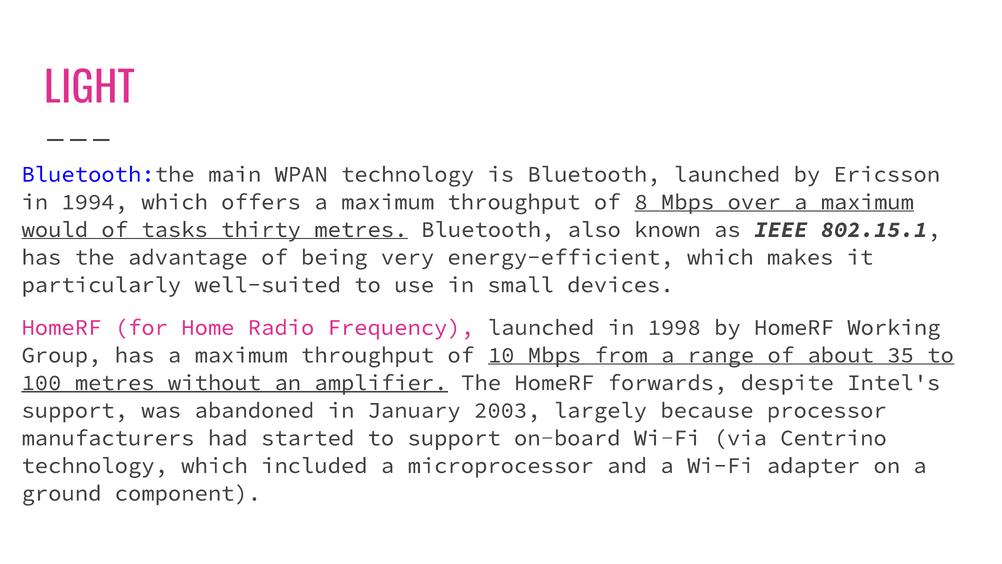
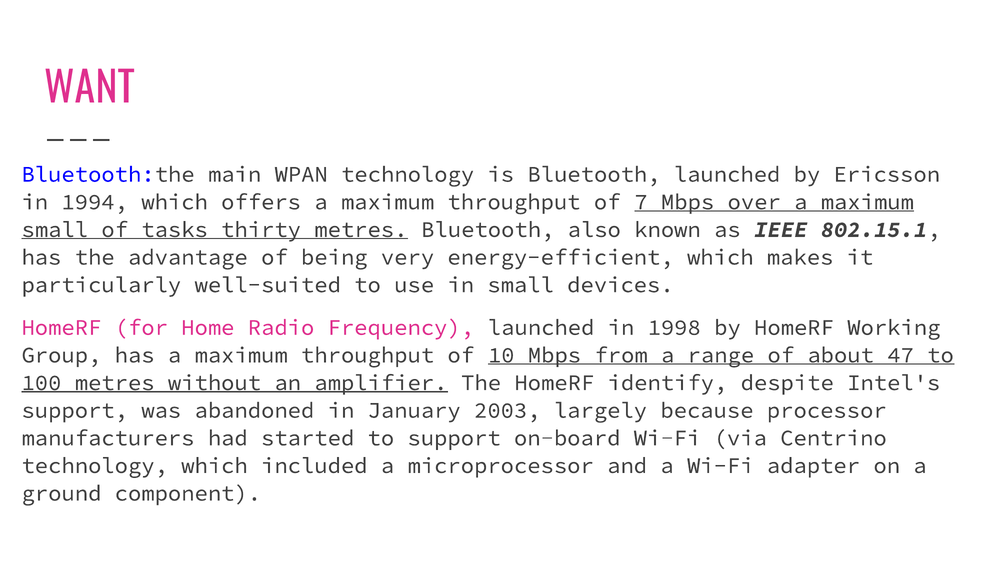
LIGHT: LIGHT -> WANT (90, 89)
8: 8 -> 7 (641, 202)
would: would -> small (55, 229)
35: 35 -> 47 (901, 355)
forwards: forwards -> identify (667, 382)
